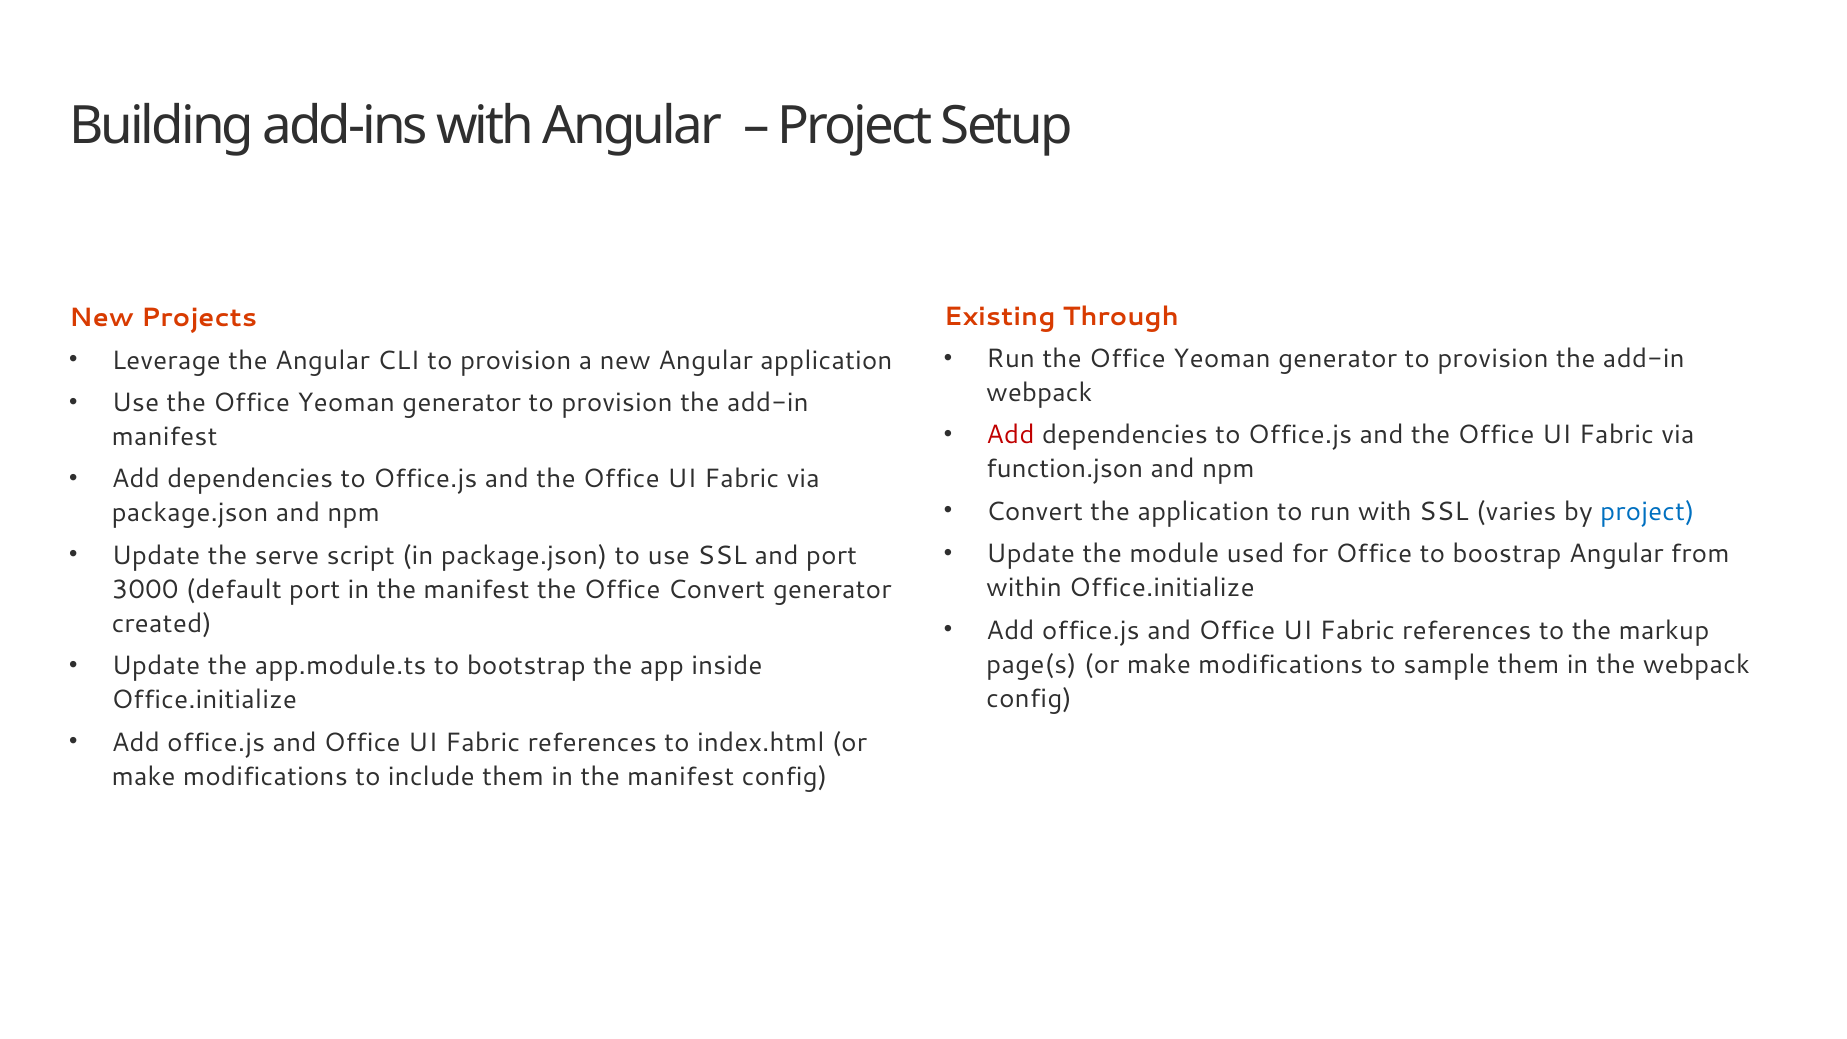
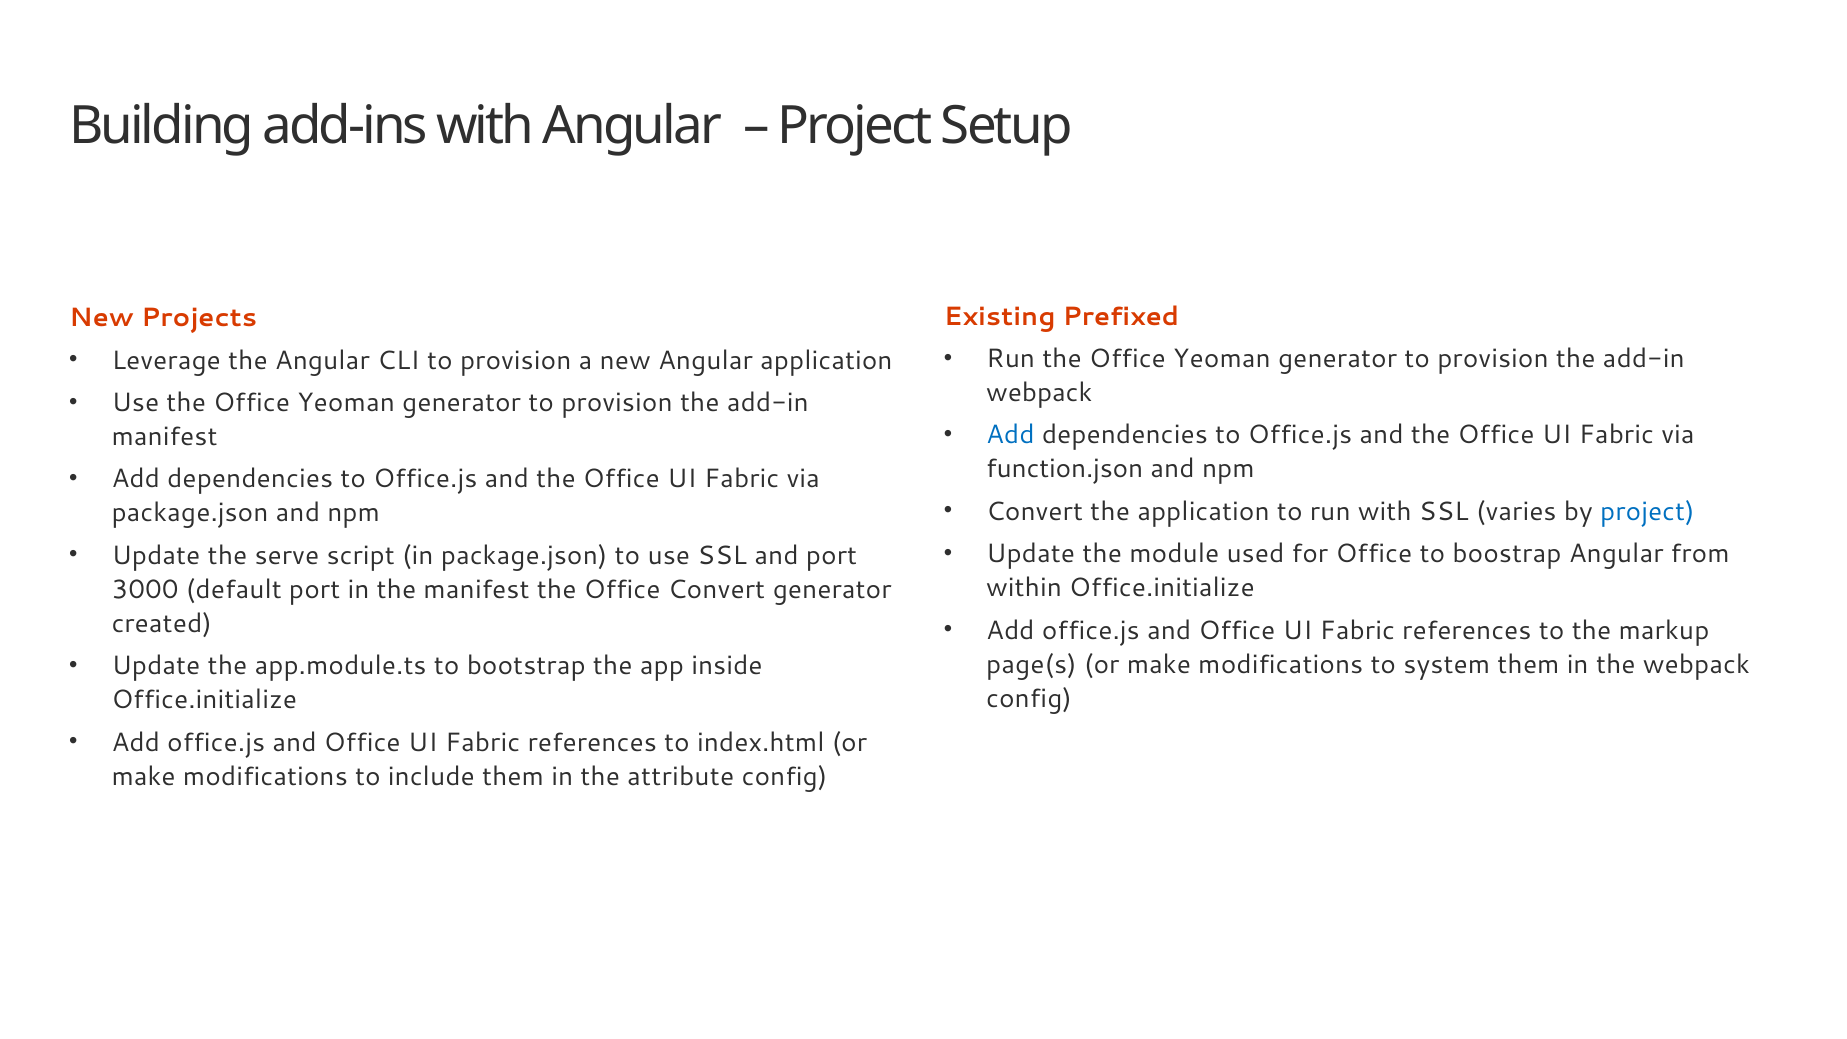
Through: Through -> Prefixed (1121, 316)
Add colour: red -> blue (1010, 435)
sample: sample -> system (1447, 664)
them in the manifest: manifest -> attribute (681, 776)
